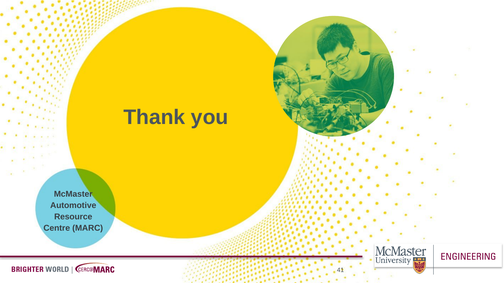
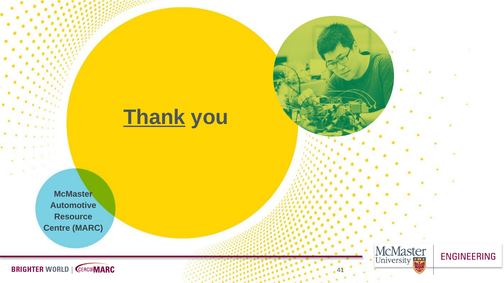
Thank underline: none -> present (154, 117)
